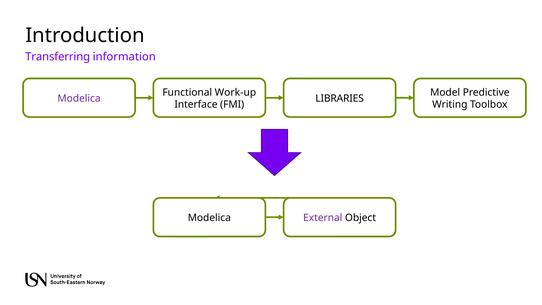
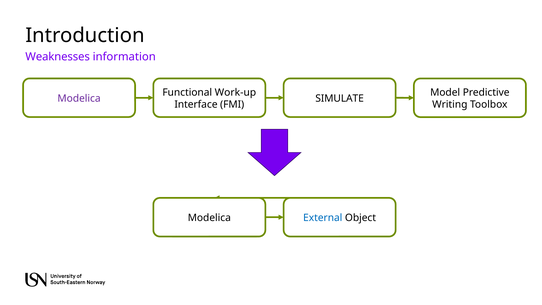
Transferring: Transferring -> Weaknesses (58, 57)
LIBRARIES: LIBRARIES -> SIMULATE (340, 98)
External colour: purple -> blue (323, 218)
